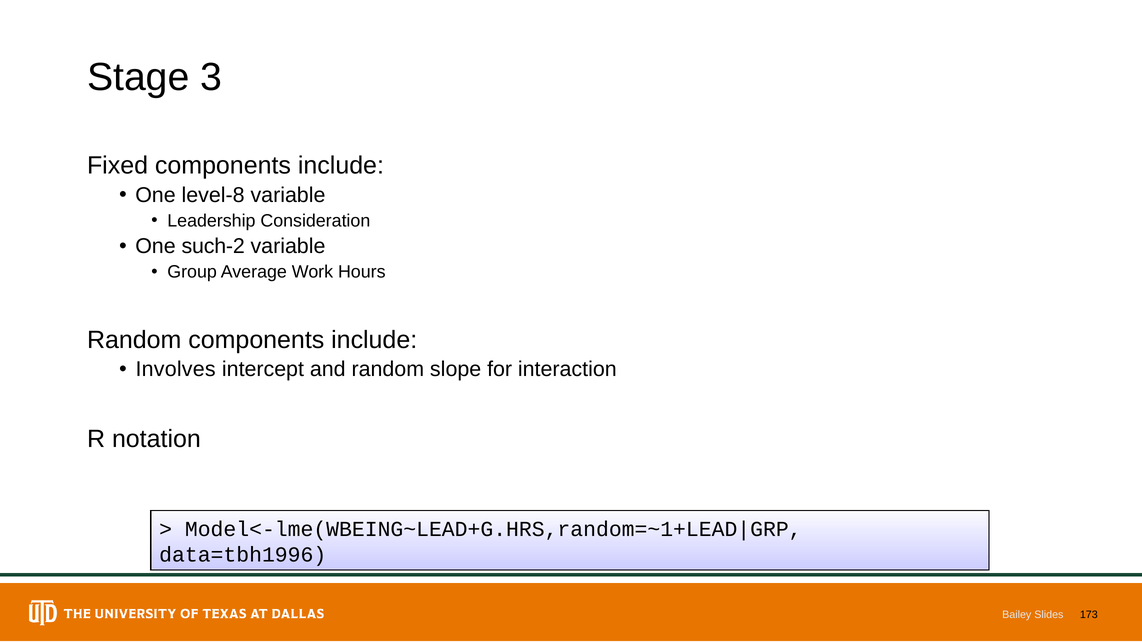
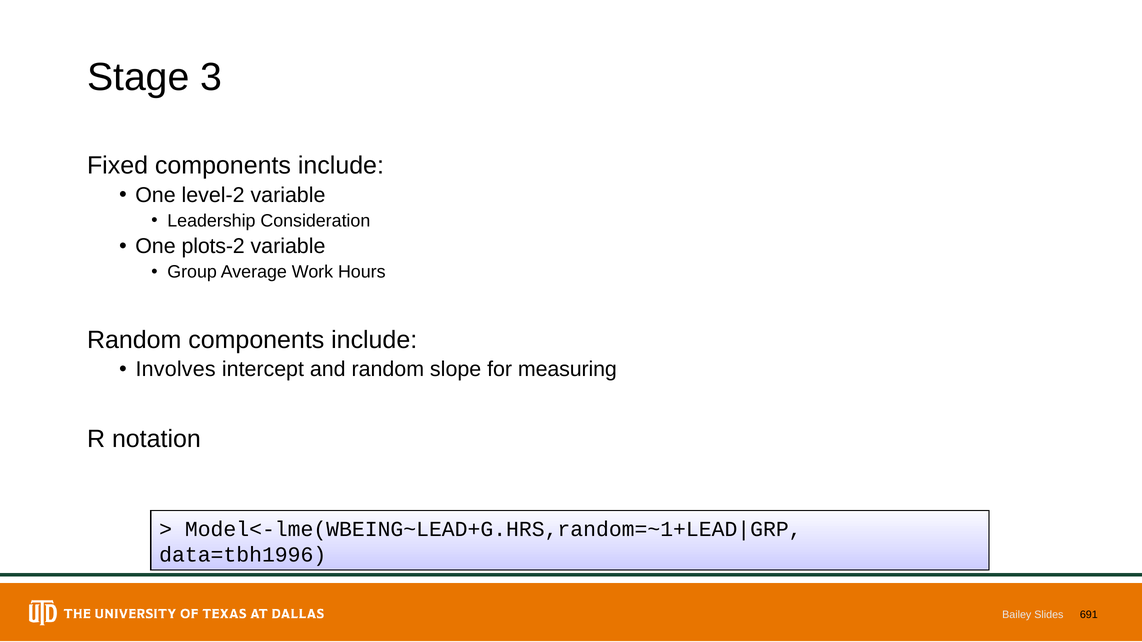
level-8: level-8 -> level-2 (213, 195)
such-2: such-2 -> plots-2 (213, 246)
interaction: interaction -> measuring (567, 370)
173: 173 -> 691 (1089, 615)
